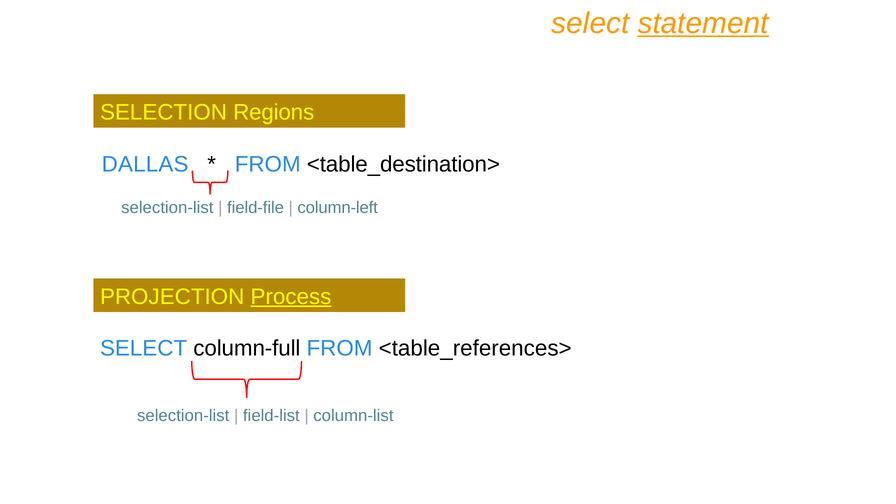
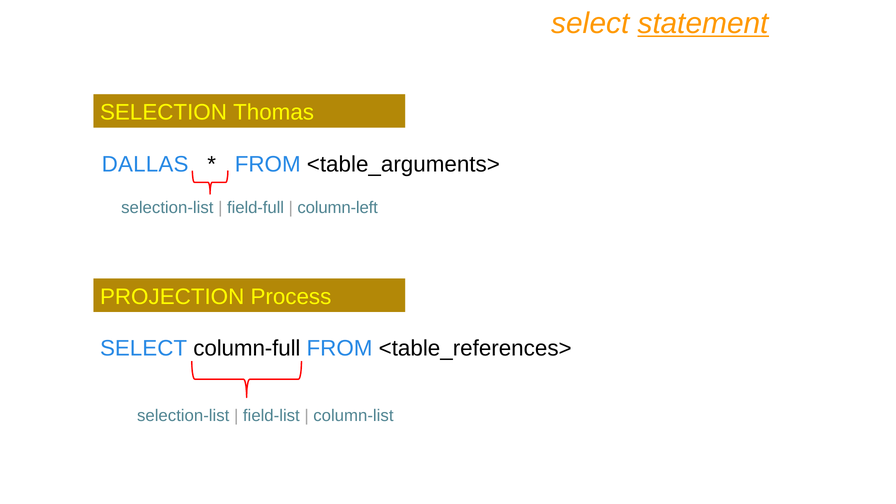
Regions: Regions -> Thomas (274, 113)
<table_destination>: <table_destination> -> <table_arguments> (403, 164)
field-file: field-file -> field-full (256, 208)
Process underline: present -> none (291, 297)
